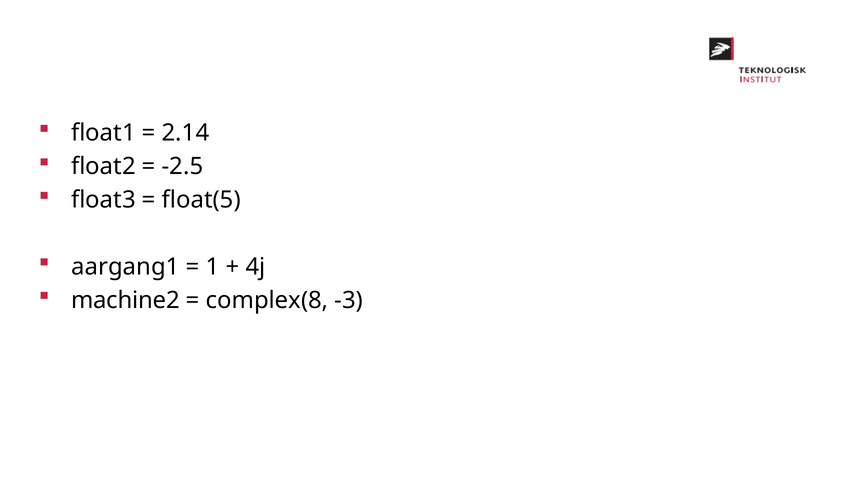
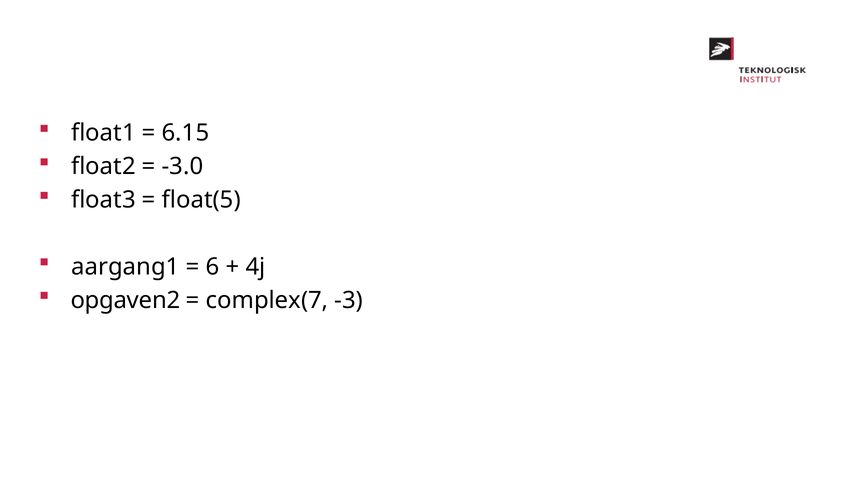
2.14: 2.14 -> 6.15 (185, 133)
-2.5: -2.5 -> -3.0 (182, 167)
1: 1 -> 6 (213, 267)
machine2: machine2 -> opgaven2 (125, 301)
complex(8: complex(8 -> complex(7 (267, 301)
